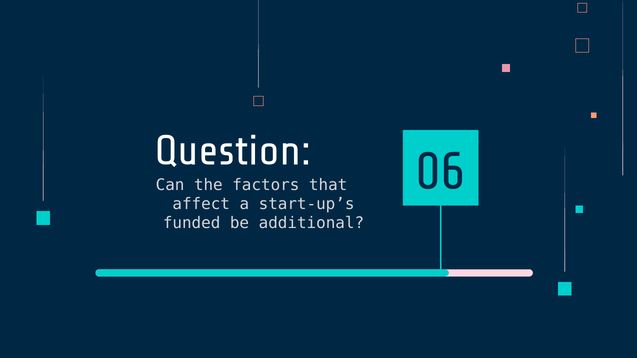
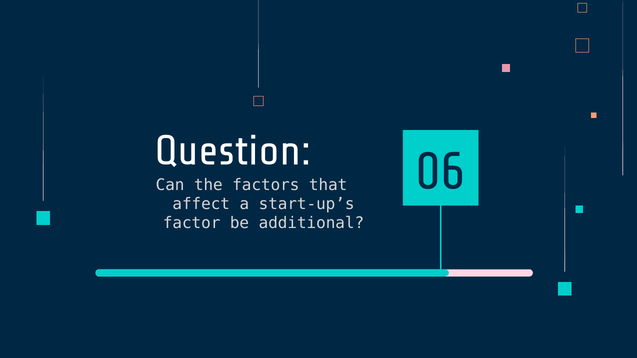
funded: funded -> factor (192, 223)
